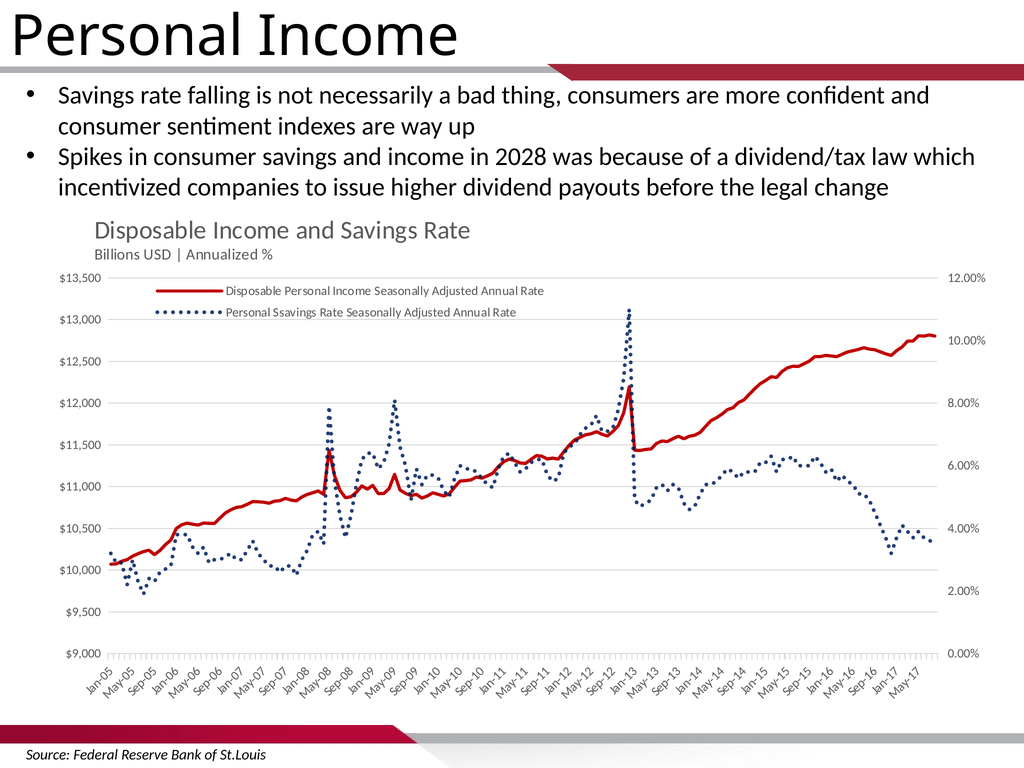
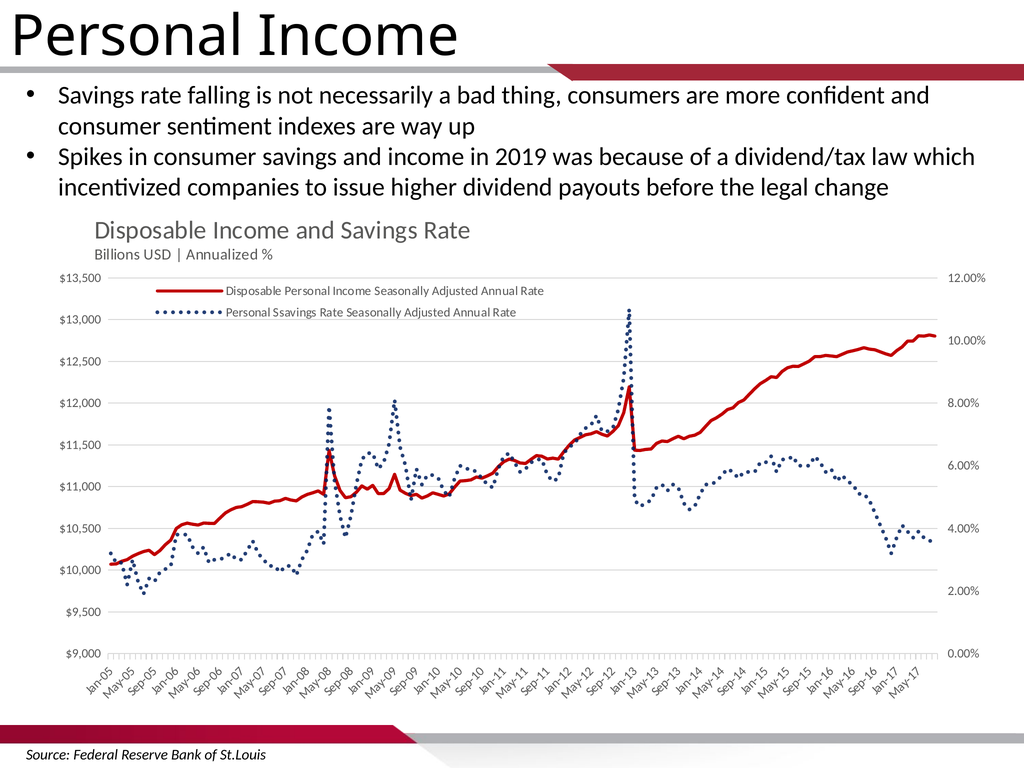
2028: 2028 -> 2019 (521, 157)
